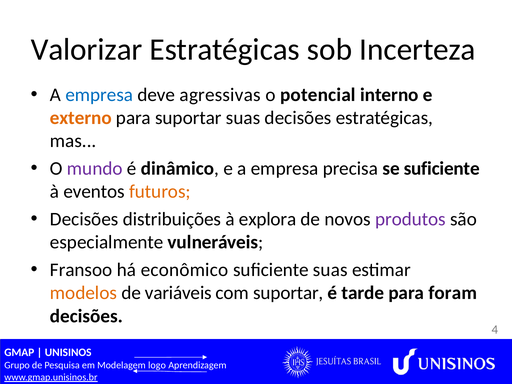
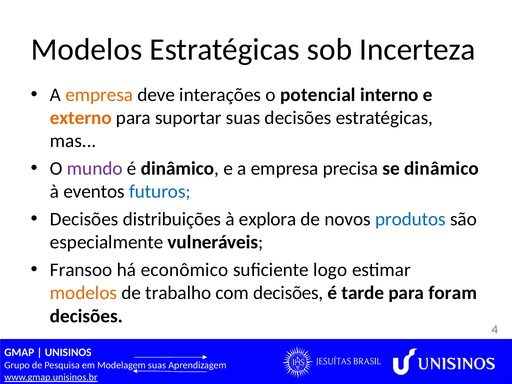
Valorizar: Valorizar -> Modelos (87, 50)
empresa colour: blue -> orange (99, 95)
agressivas: agressivas -> interações (220, 95)
se suficiente: suficiente -> dinâmico (442, 169)
futuros colour: orange -> blue (160, 192)
produtos colour: purple -> blue (410, 219)
suficiente suas: suas -> logo (330, 270)
variáveis: variáveis -> trabalho (178, 293)
com suportar: suportar -> decisões (288, 293)
logo: logo -> suas (157, 365)
